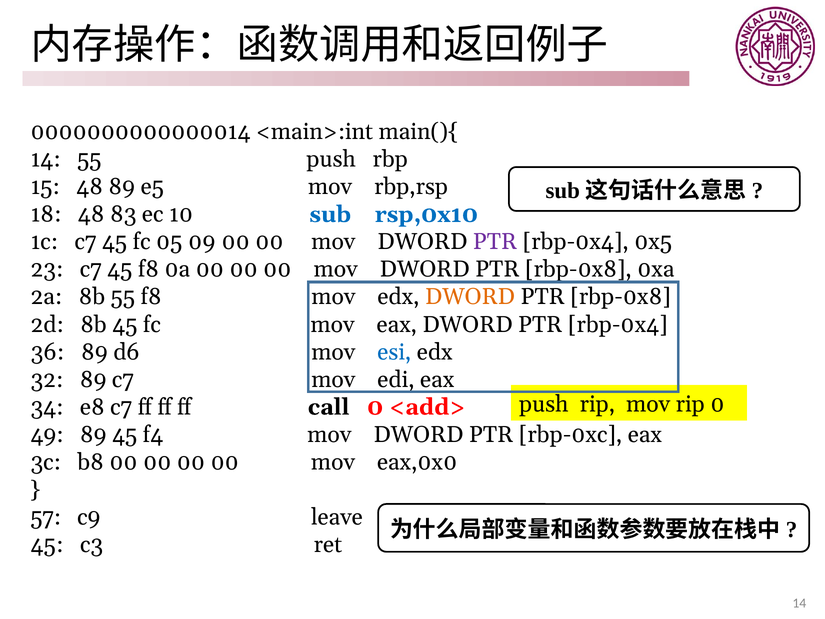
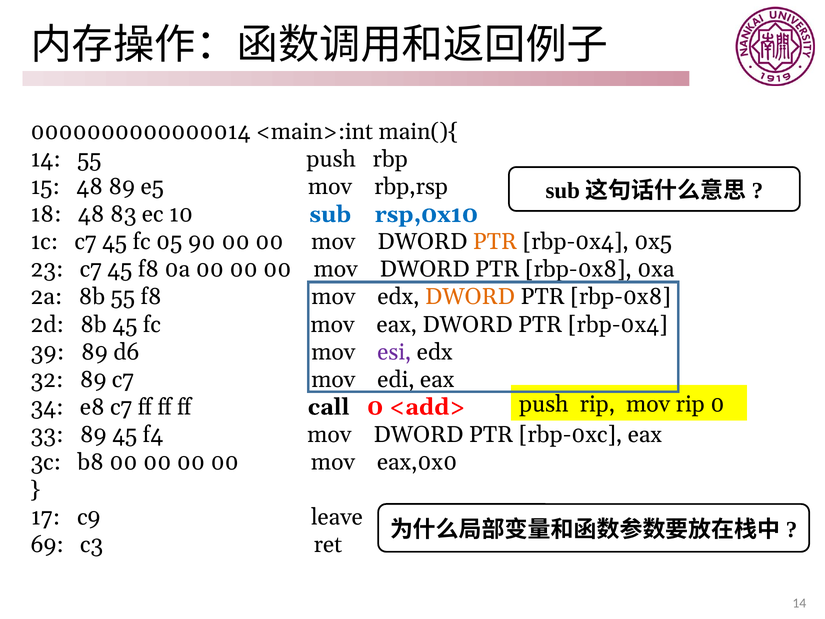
09: 09 -> 90 (202, 242)
PTR colour: purple -> orange (495, 242)
36: 36 -> 39 (47, 352)
esi colour: blue -> purple (394, 352)
49: 49 -> 33 (47, 434)
57: 57 -> 17 (45, 517)
45: 45 -> 69 (47, 544)
